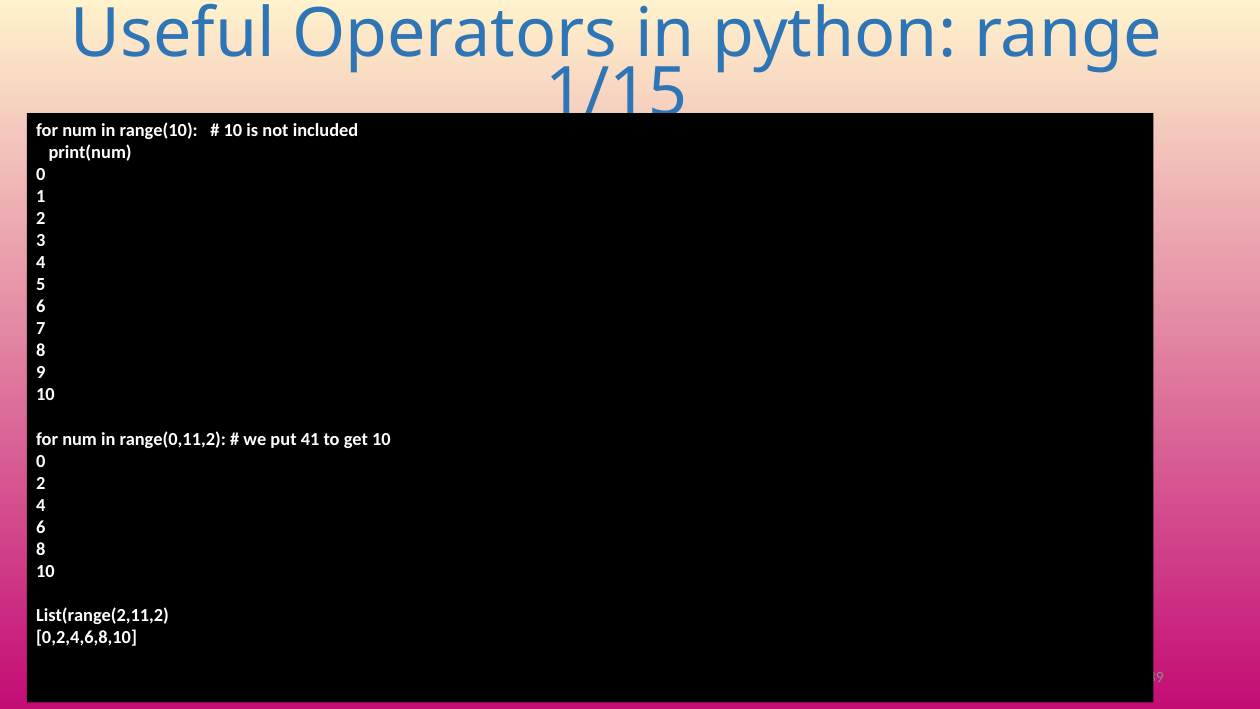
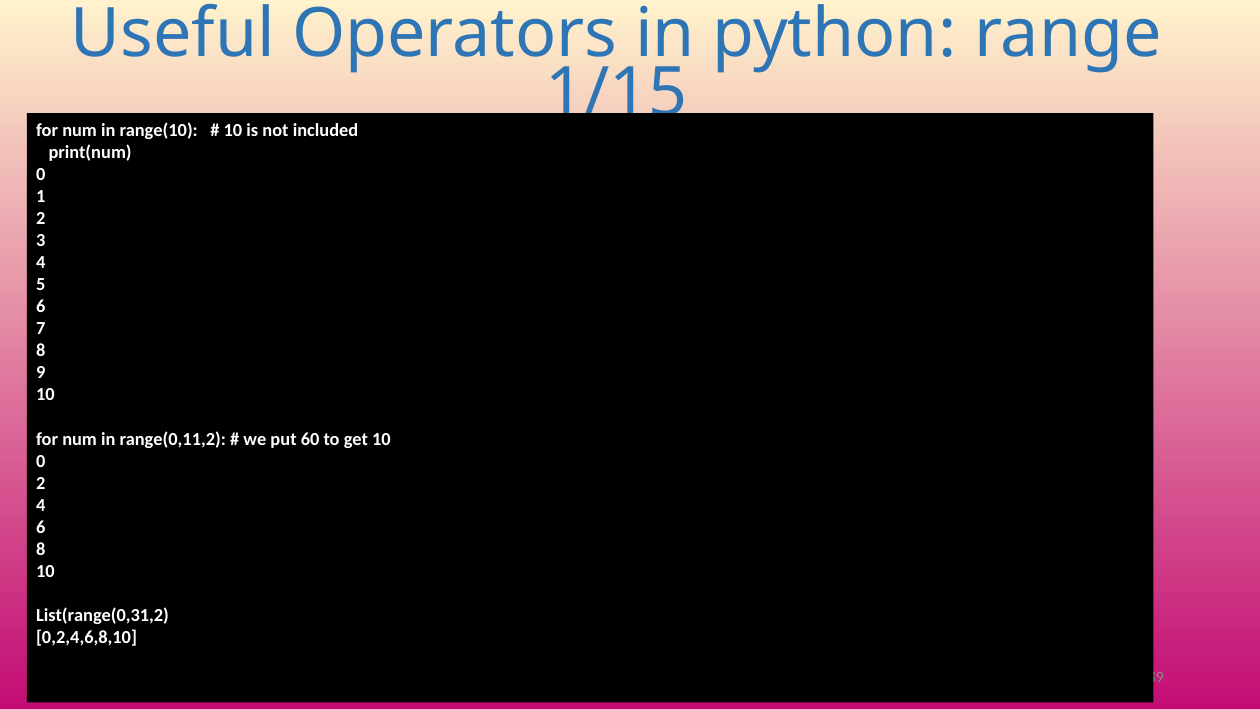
41: 41 -> 60 (310, 439)
List(range(2,11,2: List(range(2,11,2 -> List(range(0,31,2 (102, 615)
